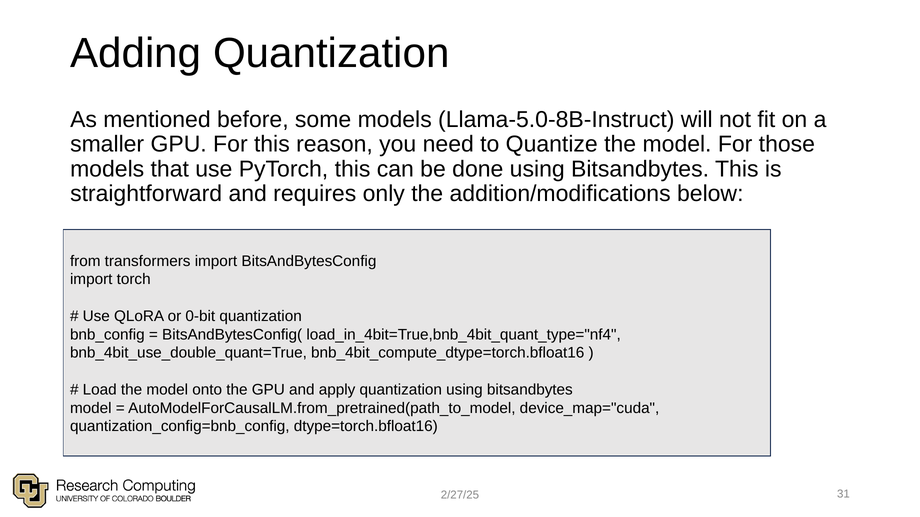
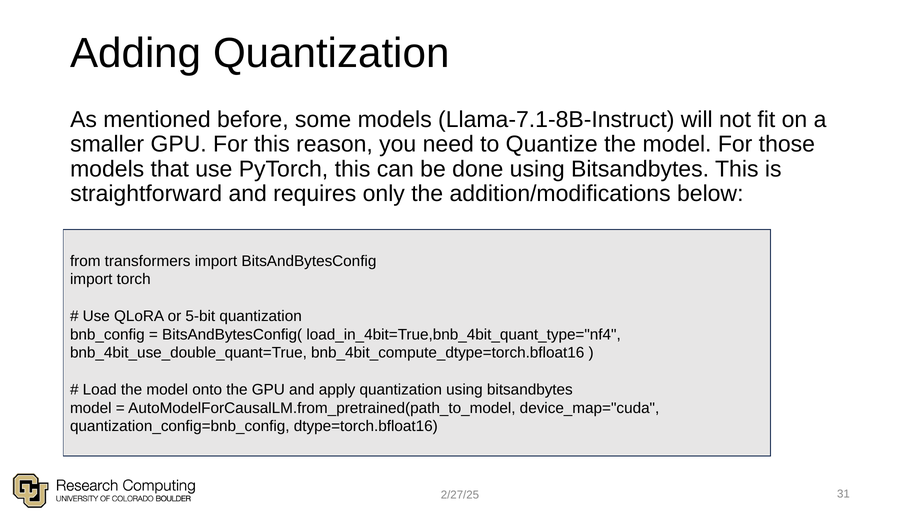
Llama-5.0-8B-Instruct: Llama-5.0-8B-Instruct -> Llama-7.1-8B-Instruct (556, 120)
0-bit: 0-bit -> 5-bit (200, 316)
